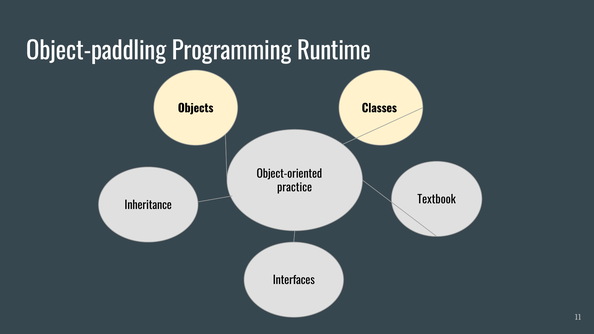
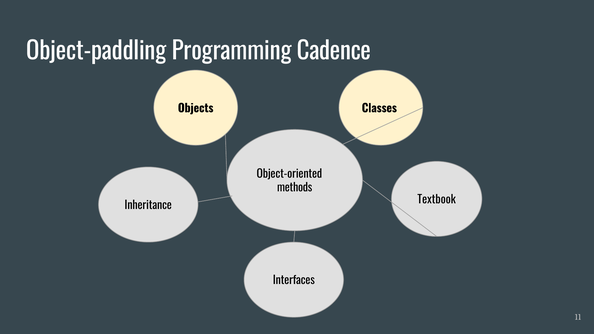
Runtime: Runtime -> Cadence (334, 51)
practice: practice -> methods (295, 188)
